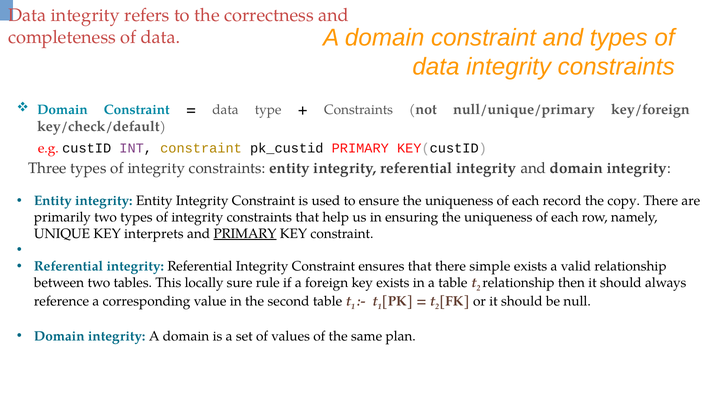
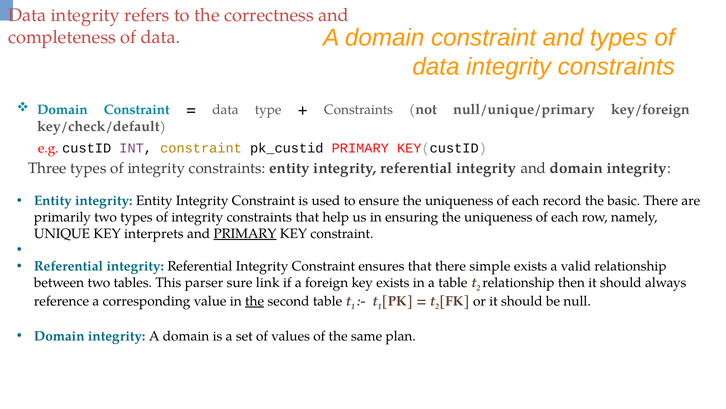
copy: copy -> basic (624, 201)
locally: locally -> parser (204, 282)
rule: rule -> link (268, 282)
the underline: none -> present (255, 301)
